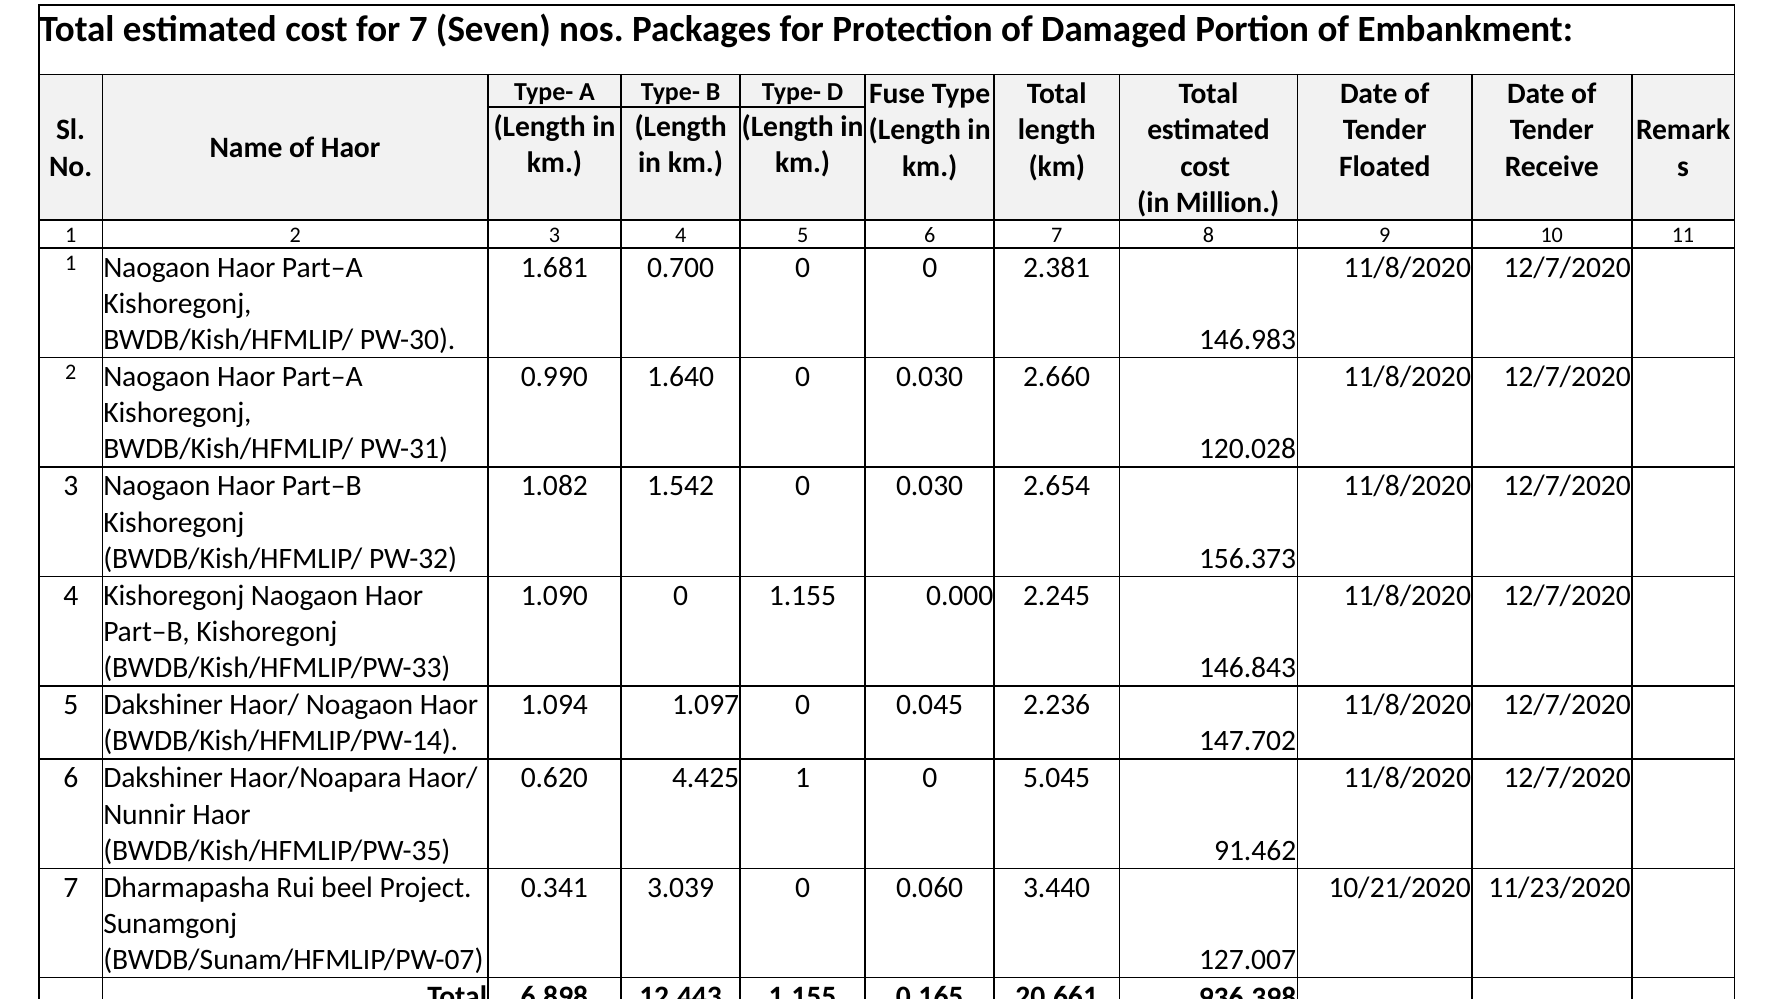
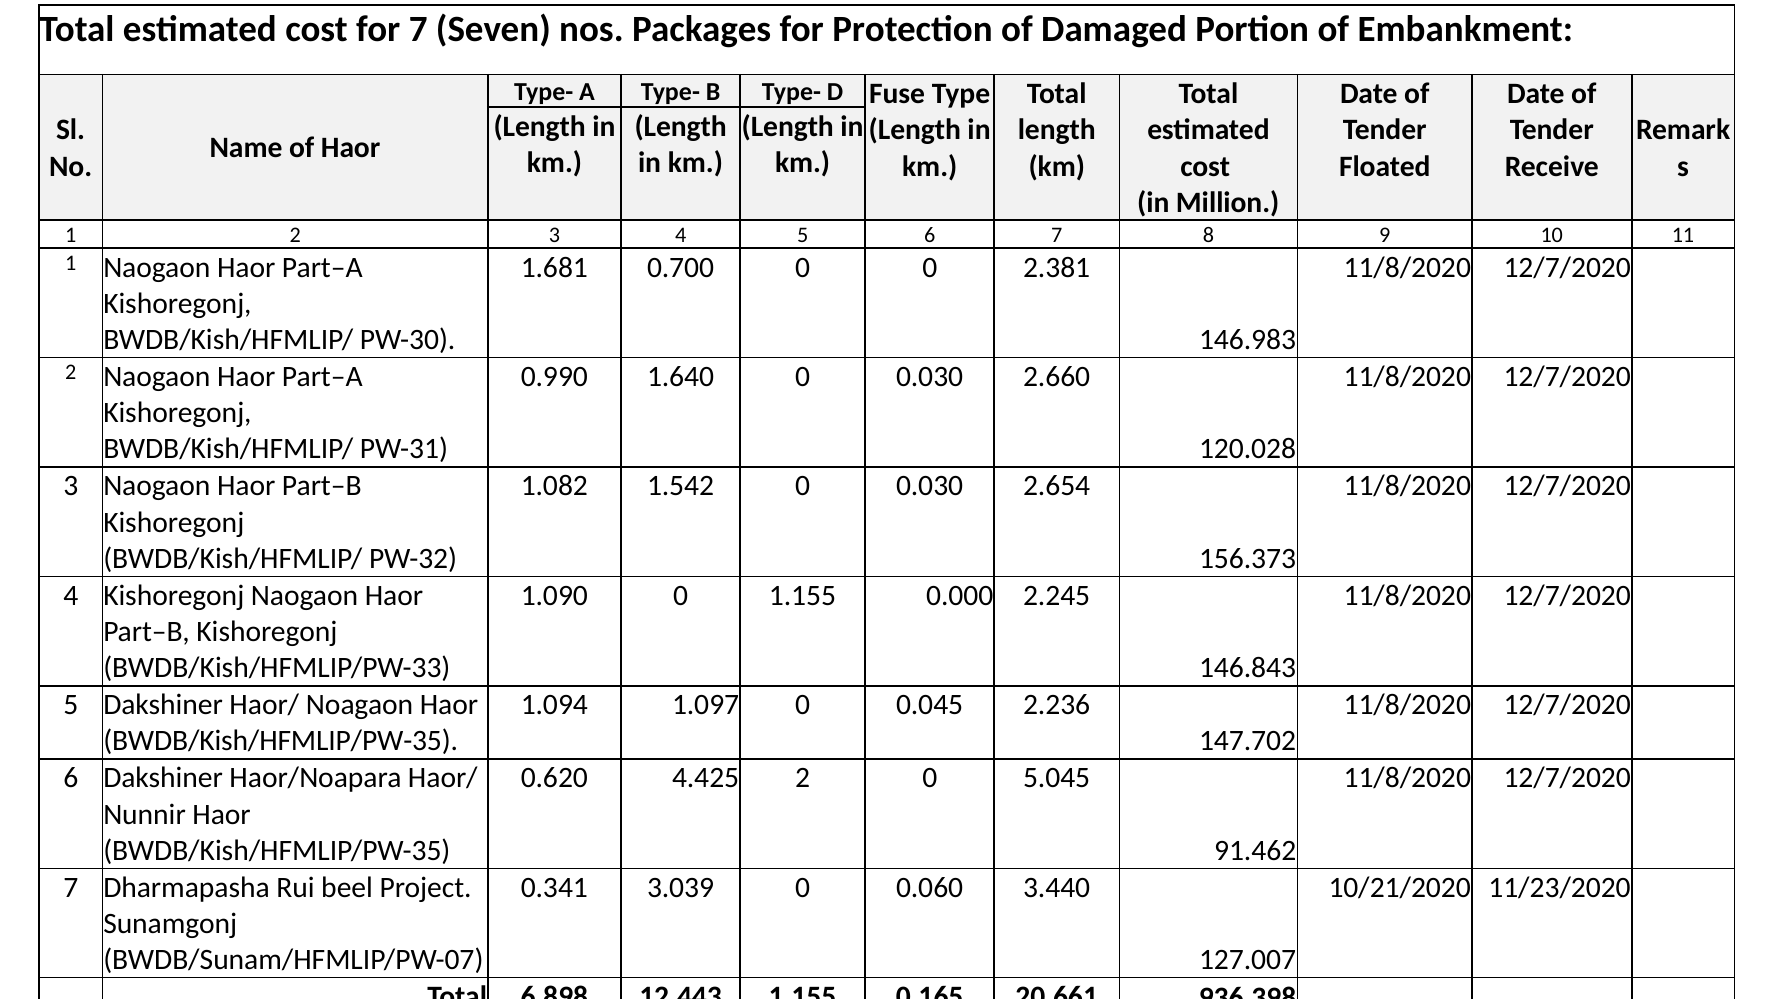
BWDB/Kish/HFMLIP/PW-14: BWDB/Kish/HFMLIP/PW-14 -> BWDB/Kish/HFMLIP/PW-35 (281, 742)
4.425 1: 1 -> 2 (803, 779)
